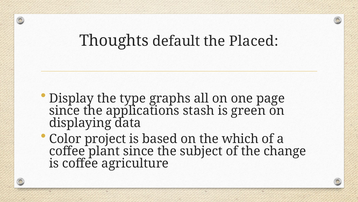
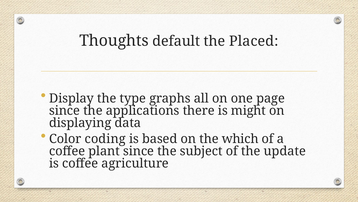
stash: stash -> there (199, 110)
green: green -> might (248, 110)
project: project -> coding (105, 139)
change: change -> update (285, 151)
